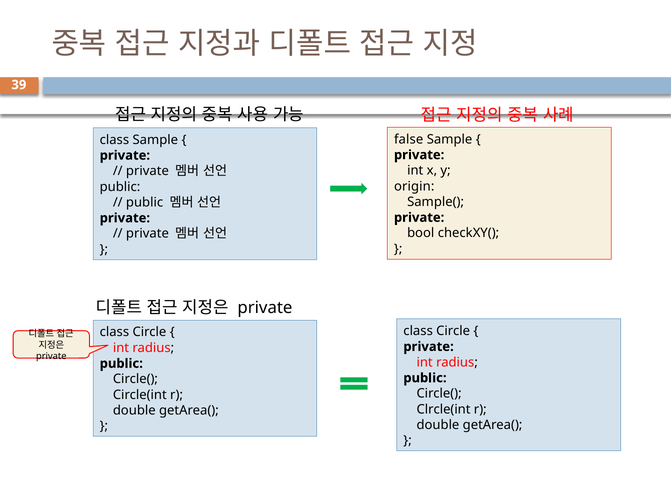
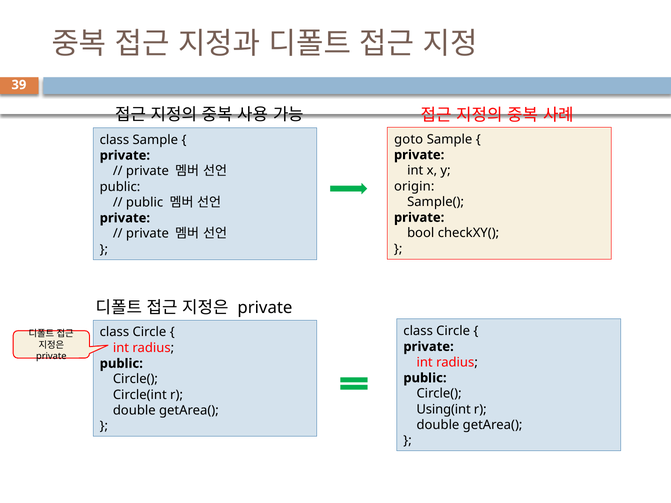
false: false -> goto (409, 139)
Clrcle(int: Clrcle(int -> Using(int (444, 409)
